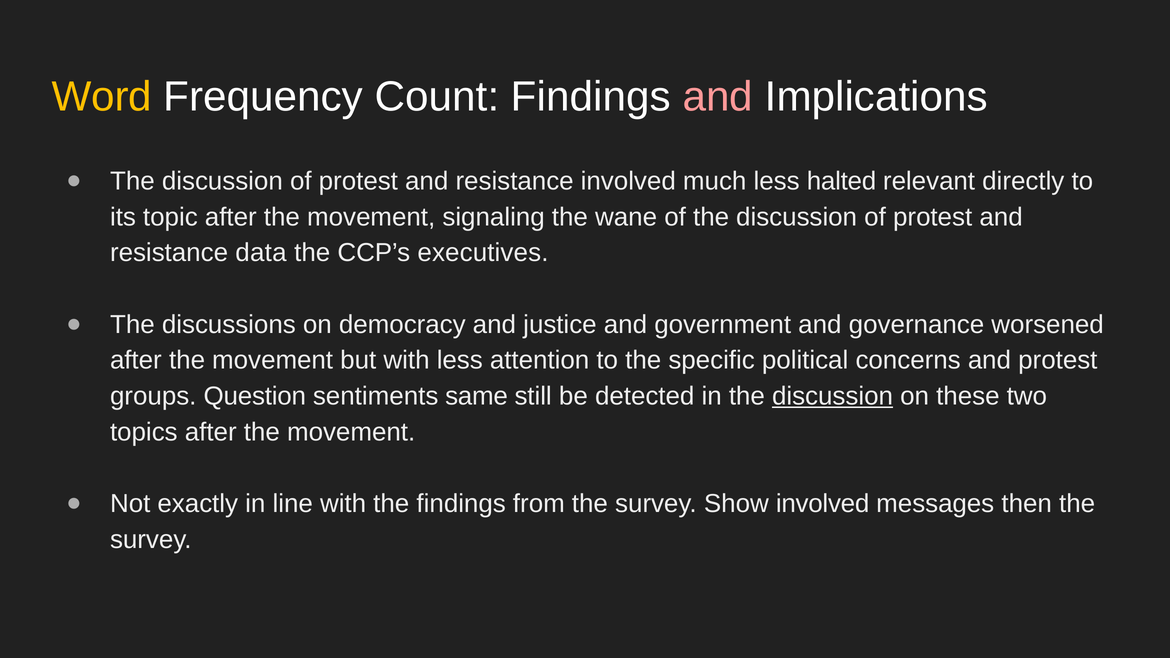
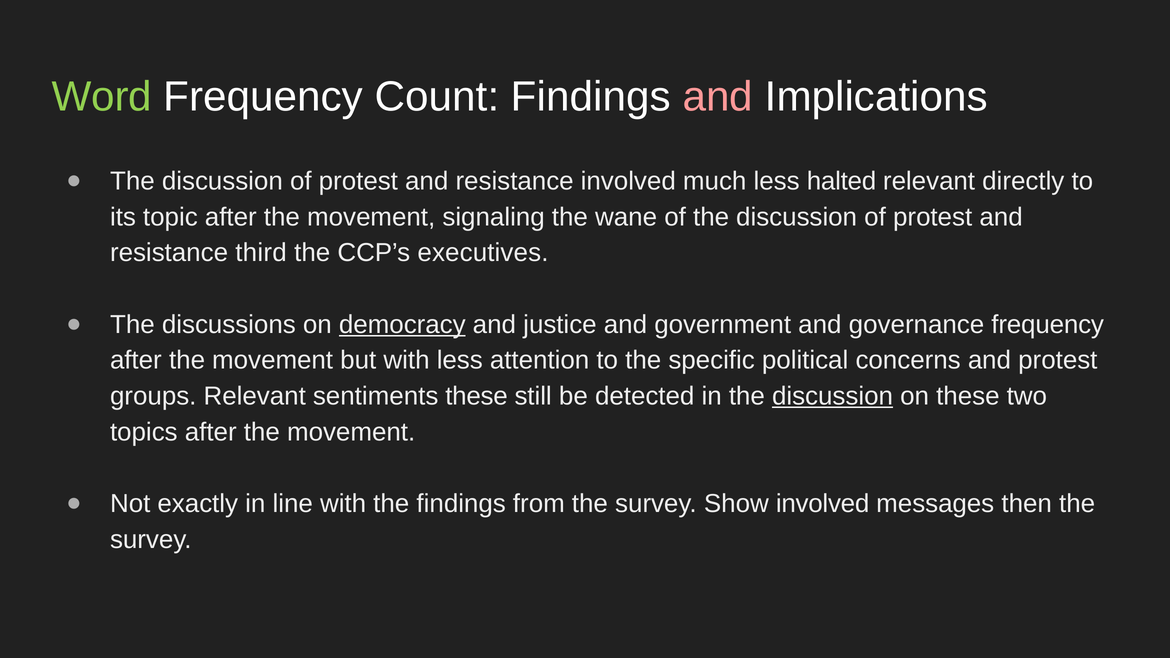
Word colour: yellow -> light green (102, 97)
data: data -> third (261, 253)
democracy underline: none -> present (402, 325)
governance worsened: worsened -> frequency (1048, 325)
groups Question: Question -> Relevant (255, 396)
sentiments same: same -> these (477, 396)
